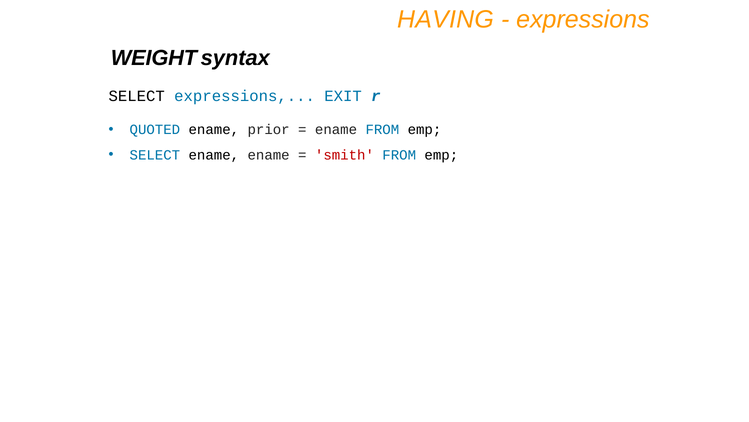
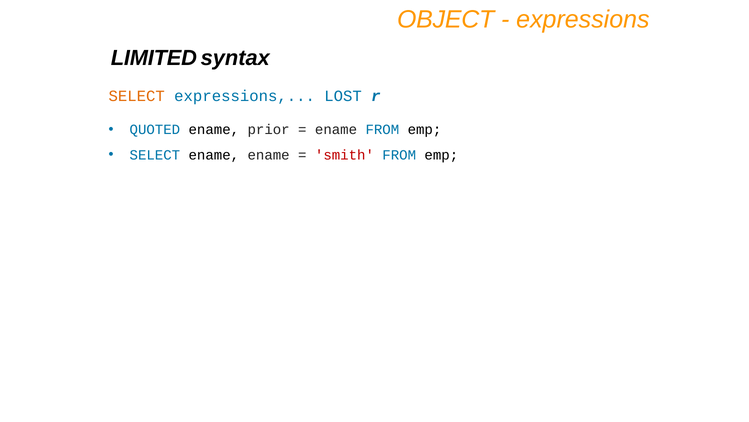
HAVING: HAVING -> OBJECT (446, 19)
WEIGHT: WEIGHT -> LIMITED (154, 58)
SELECT colour: black -> orange (137, 96)
EXIT: EXIT -> LOST (343, 96)
